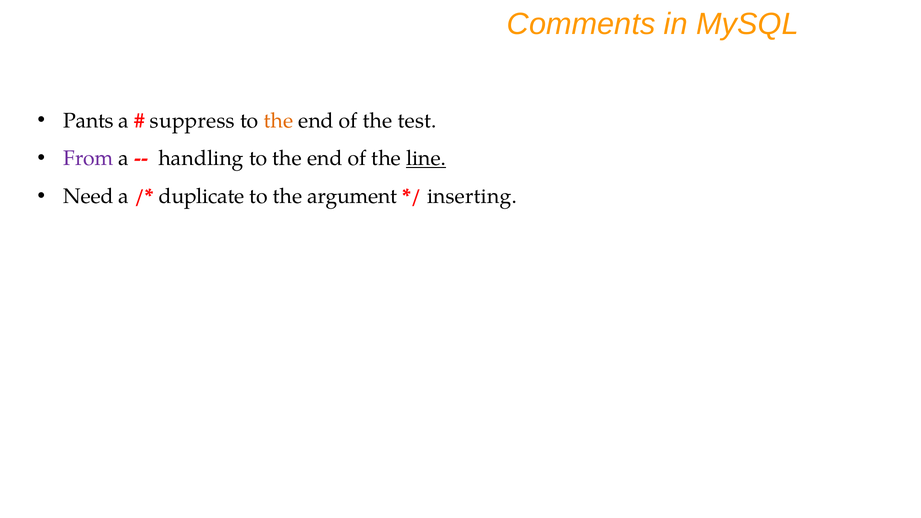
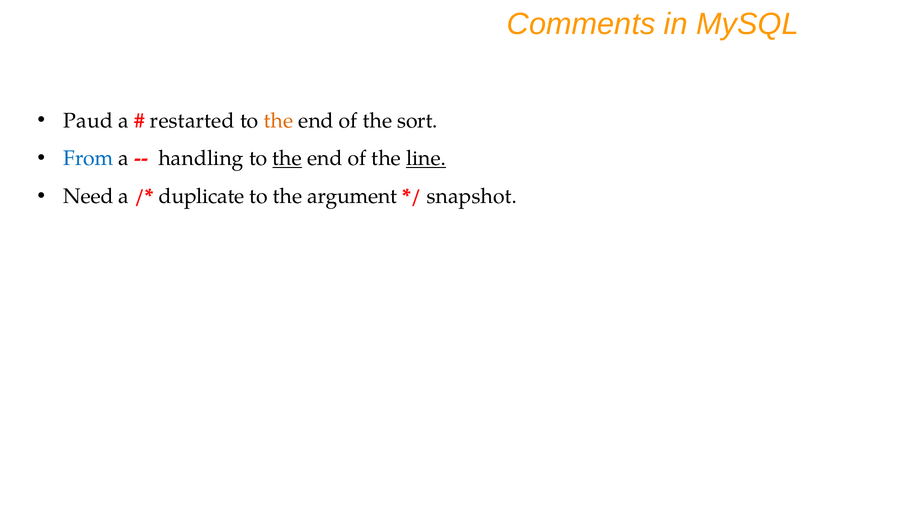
Pants: Pants -> Paud (88, 121)
suppress: suppress -> restarted (192, 121)
test: test -> sort (417, 121)
From colour: purple -> blue (88, 159)
the underline: none -> present (287, 159)
inserting: inserting -> snapshot (472, 196)
